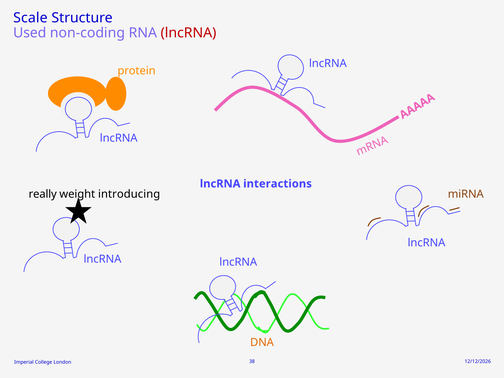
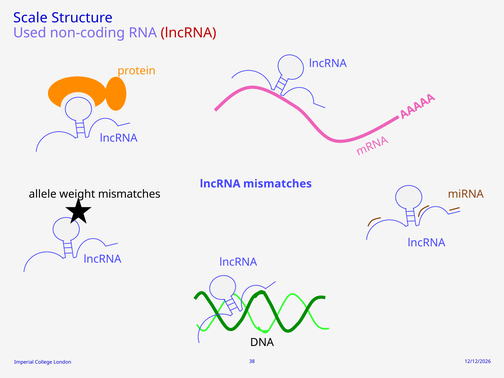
lncRNA interactions: interactions -> mismatches (278, 184)
really: really -> allele (43, 194)
weight introducing: introducing -> mismatches (129, 194)
DNA colour: orange -> black (262, 343)
